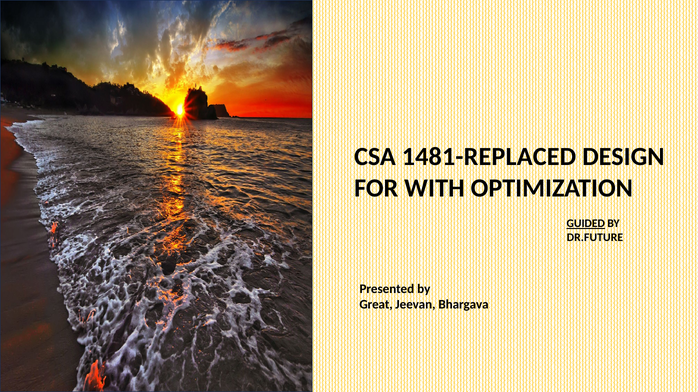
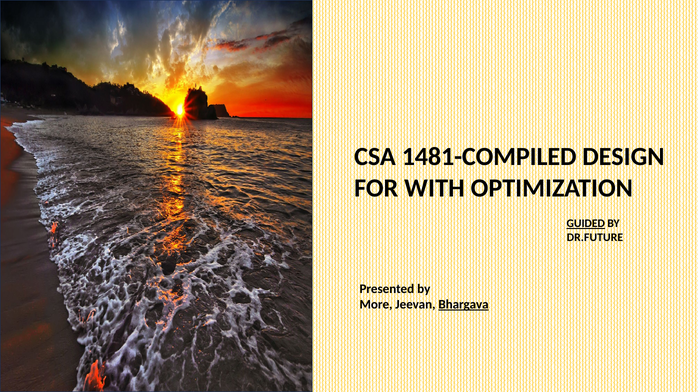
1481-REPLACED: 1481-REPLACED -> 1481-COMPILED (489, 157)
Great: Great -> More (376, 305)
Bhargava underline: none -> present (464, 305)
